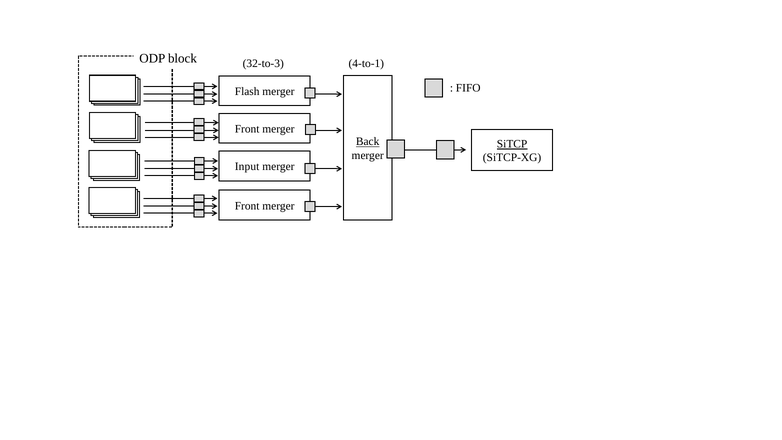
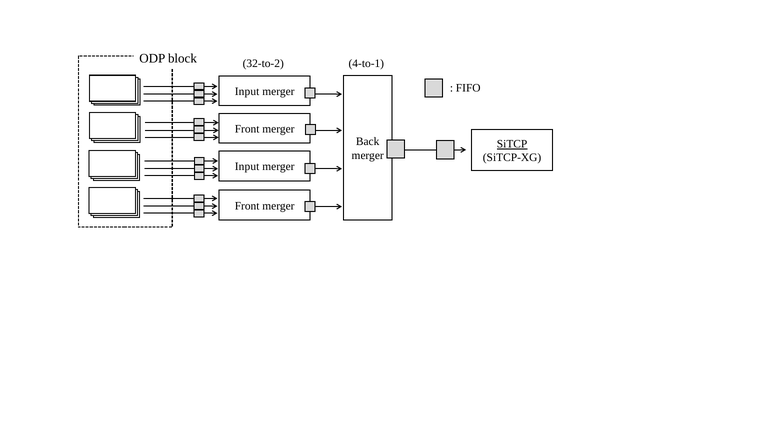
32-to-3: 32-to-3 -> 32-to-2 (263, 63)
Flash: Flash -> Input (247, 92)
Back underline: present -> none (368, 142)
